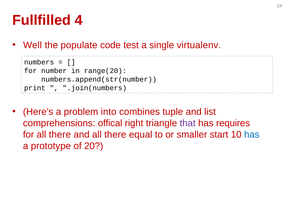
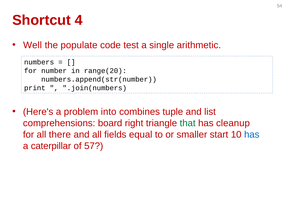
Fullfilled: Fullfilled -> Shortcut (42, 20)
virtualenv: virtualenv -> arithmetic (199, 45)
offical: offical -> board (110, 123)
that colour: purple -> green (188, 123)
requires: requires -> cleanup (233, 123)
and all there: there -> fields (115, 134)
prototype: prototype -> caterpillar (51, 146)
20: 20 -> 57 (94, 146)
